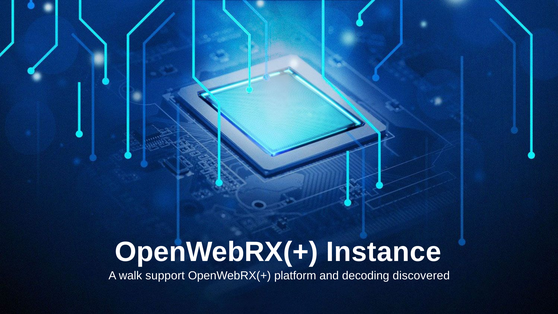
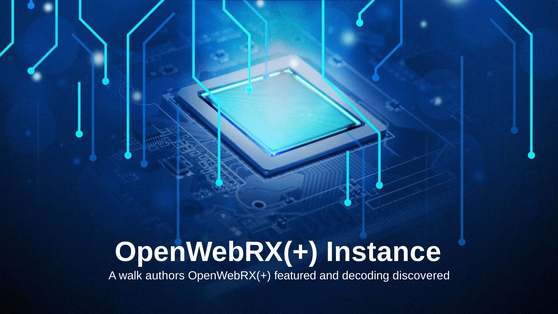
support: support -> authors (165, 275)
platform: platform -> featured (295, 275)
